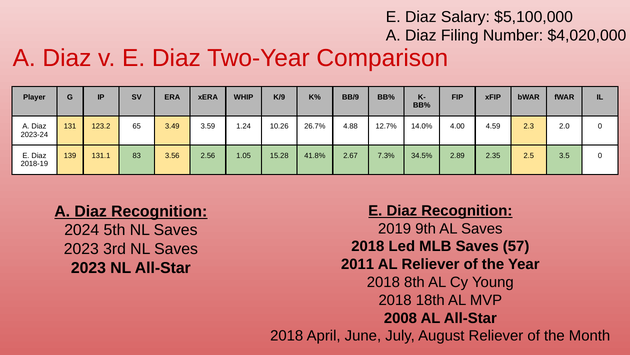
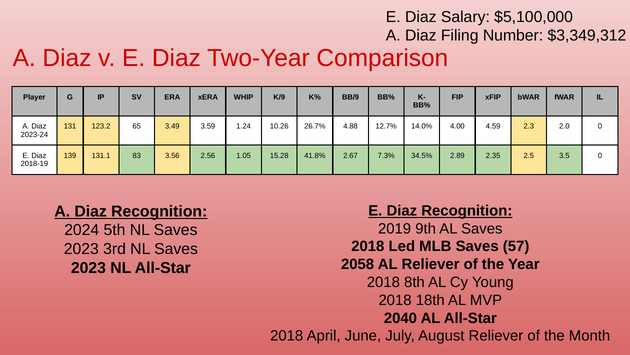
$4,020,000: $4,020,000 -> $3,349,312 (587, 36)
2011: 2011 -> 2058 (358, 264)
2008: 2008 -> 2040 (400, 318)
